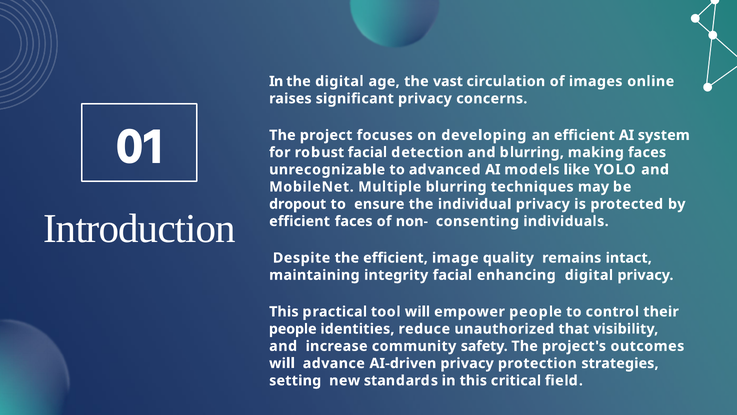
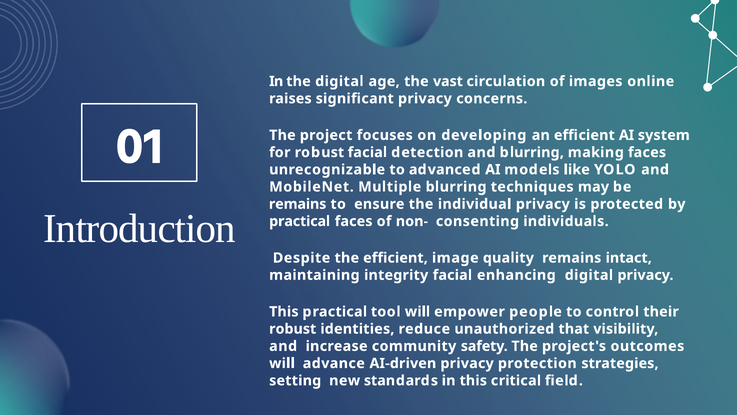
dropout: dropout -> remains (298, 204)
efficient: efficient -> practical (300, 221)
people: people -> robust (293, 329)
